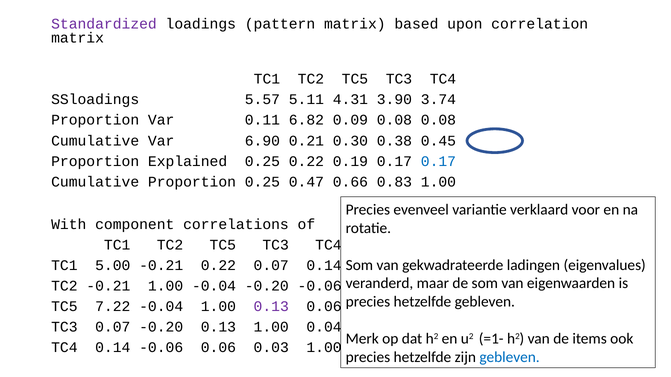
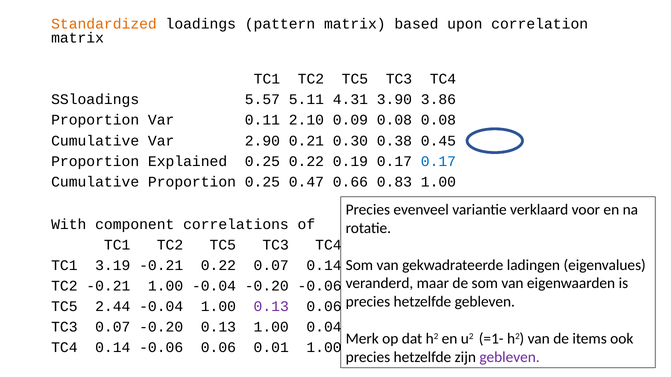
Standardized colour: purple -> orange (104, 24)
3.74: 3.74 -> 3.86 (438, 100)
6.82: 6.82 -> 2.10 (306, 120)
6.90: 6.90 -> 2.90 (262, 141)
5.00: 5.00 -> 3.19 (113, 266)
7.22: 7.22 -> 2.44 (113, 307)
0.03: 0.03 -> 0.01 (271, 348)
gebleven colour: blue -> purple (510, 357)
